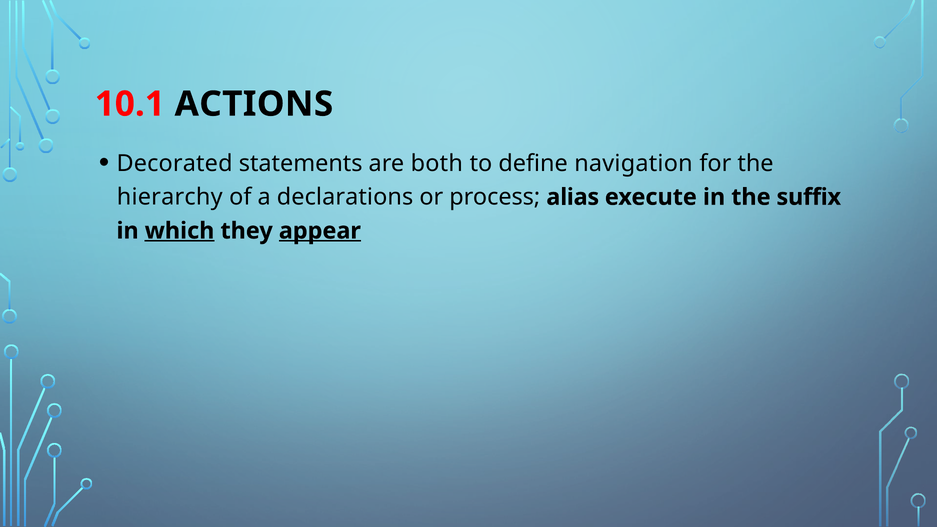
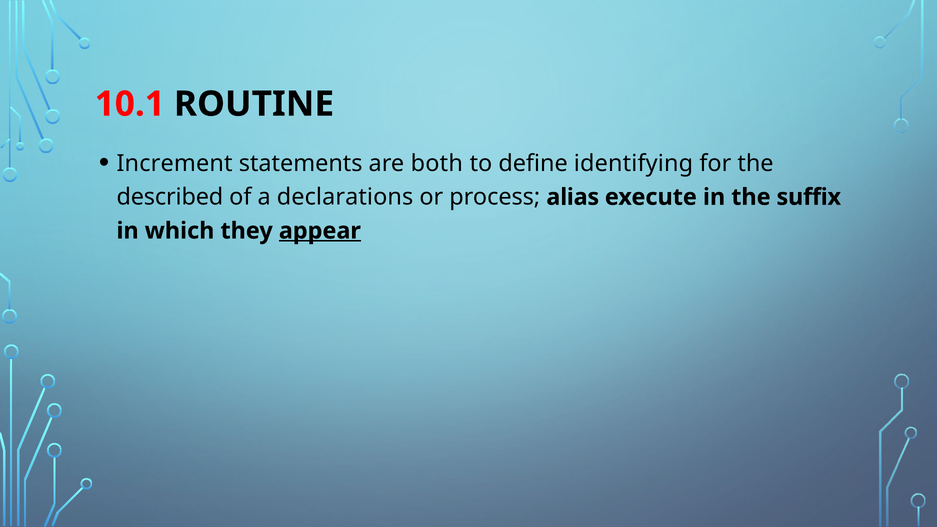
ACTIONS: ACTIONS -> ROUTINE (254, 104)
Decorated: Decorated -> Increment (175, 163)
navigation: navigation -> identifying (633, 163)
hierarchy: hierarchy -> described (170, 197)
which underline: present -> none (180, 231)
